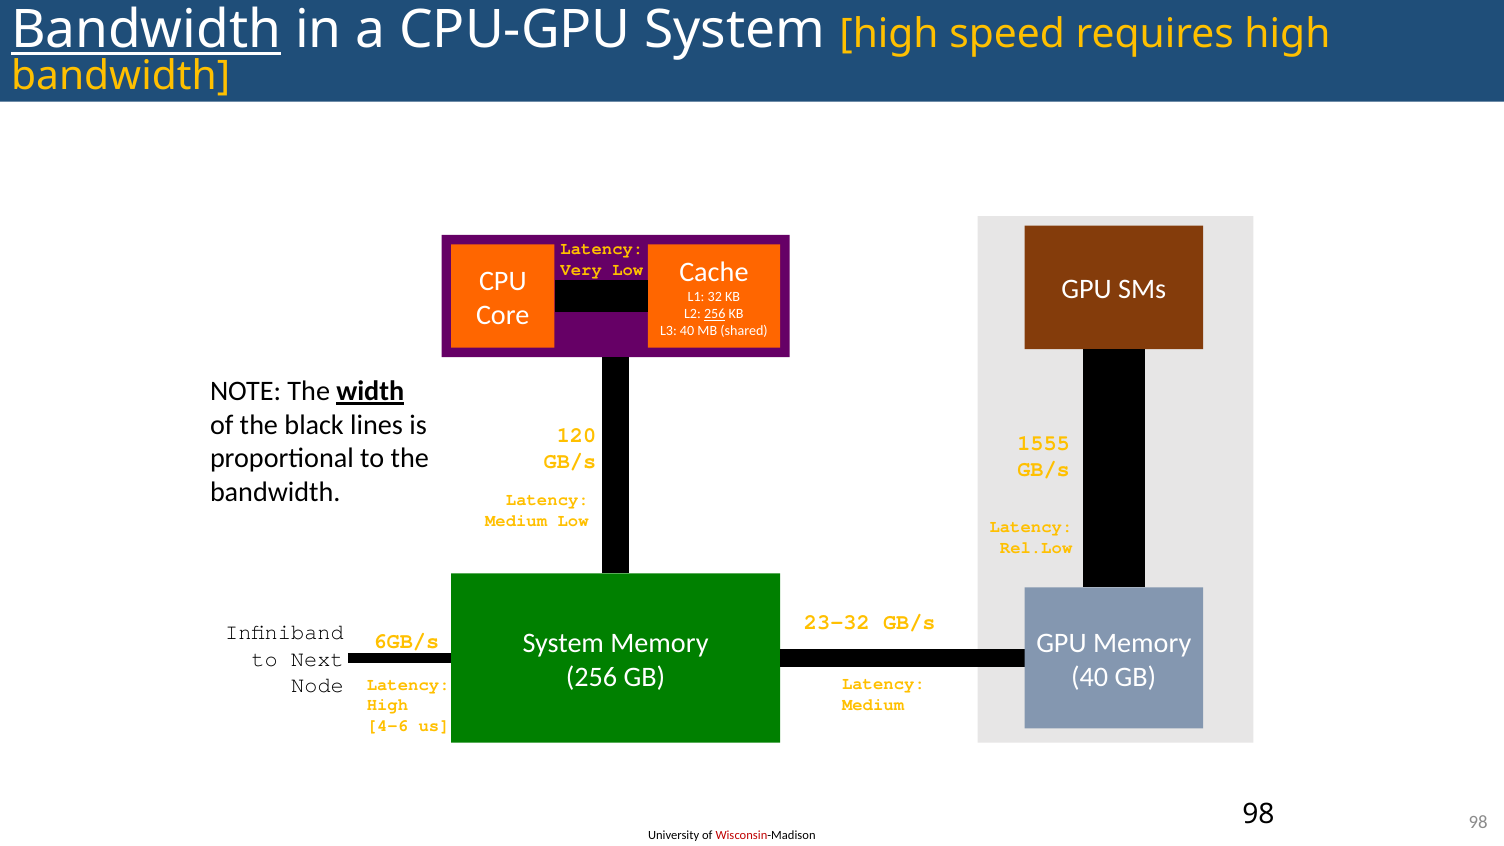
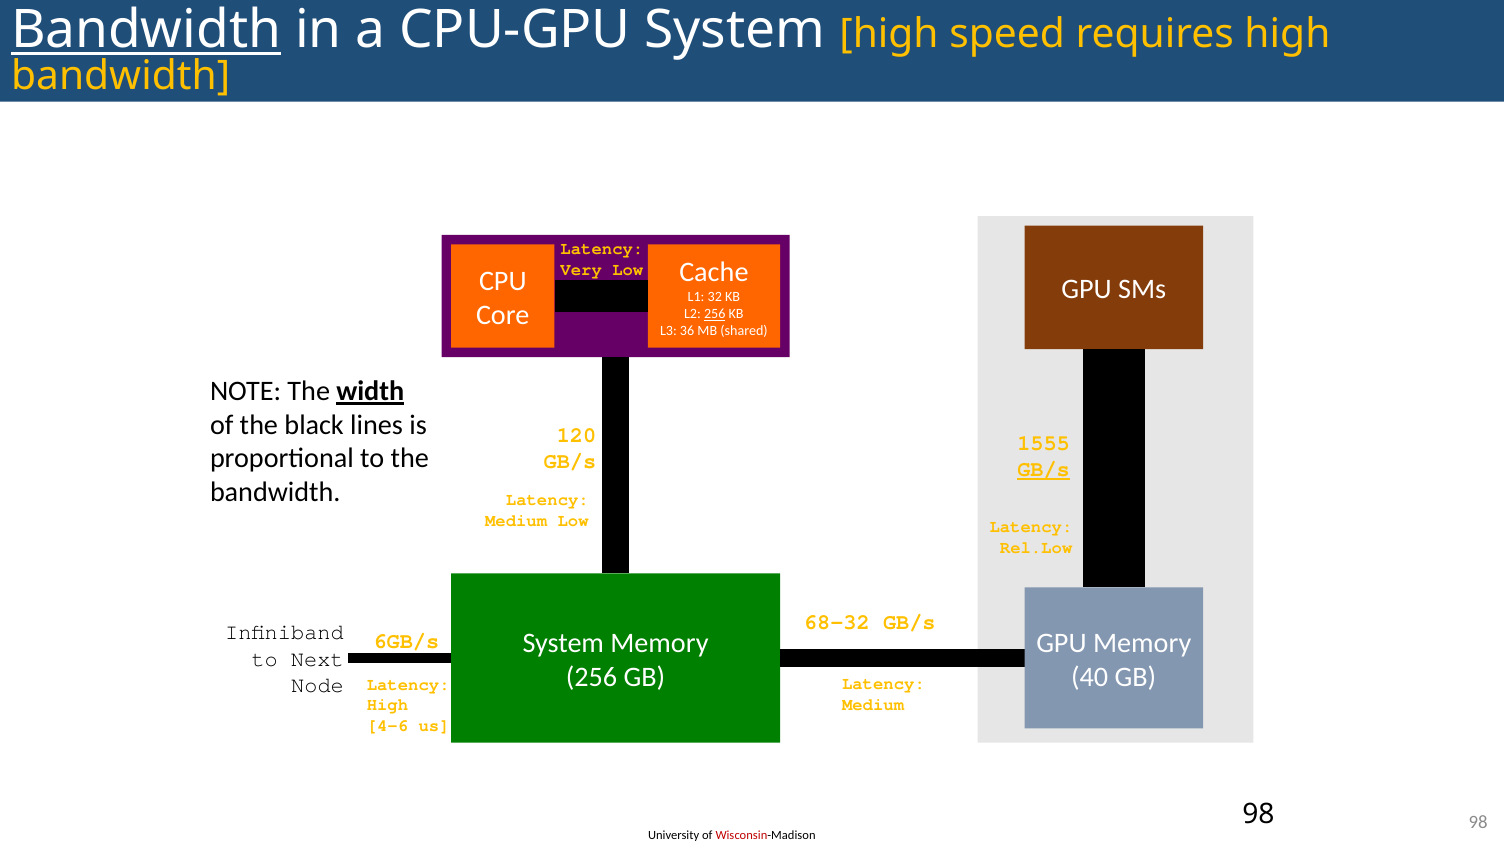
L3 40: 40 -> 36 (687, 331)
GB/s underline: none -> present (1044, 470)
23-32: 23-32 -> 68-32 (837, 622)
